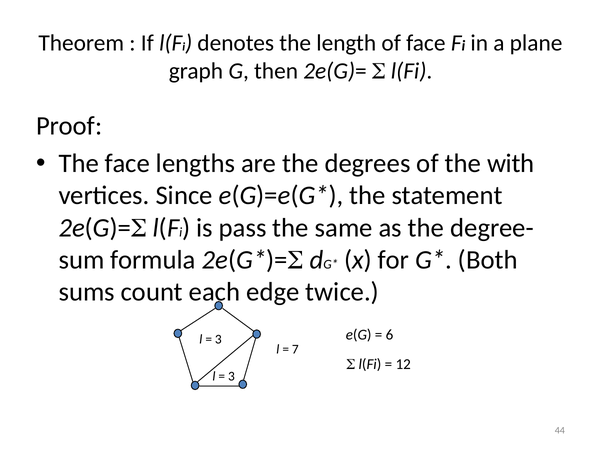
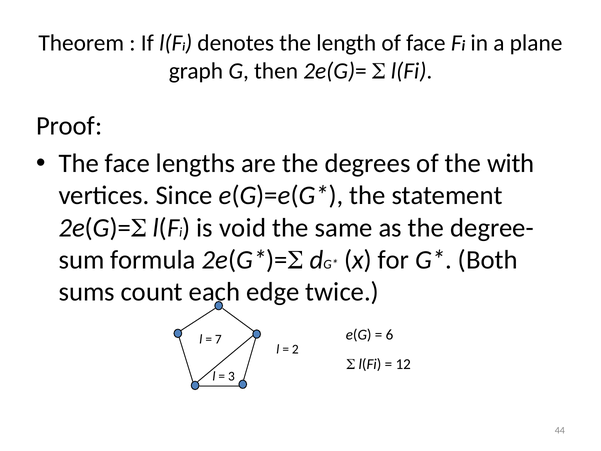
pass: pass -> void (243, 228)
3: 3 -> 7 (218, 339)
7: 7 -> 2 (295, 349)
